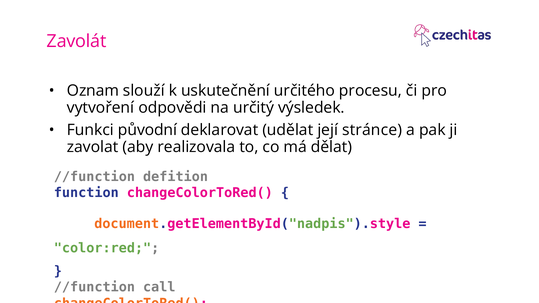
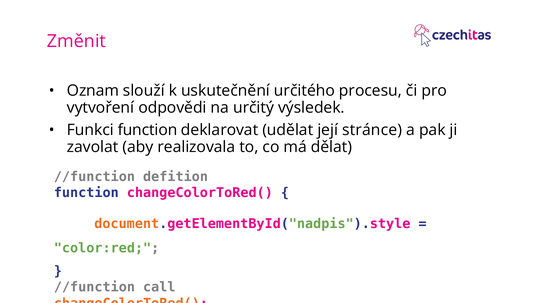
Zavolát: Zavolát -> Změnit (76, 41)
Funkci původní: původní -> function (148, 130)
